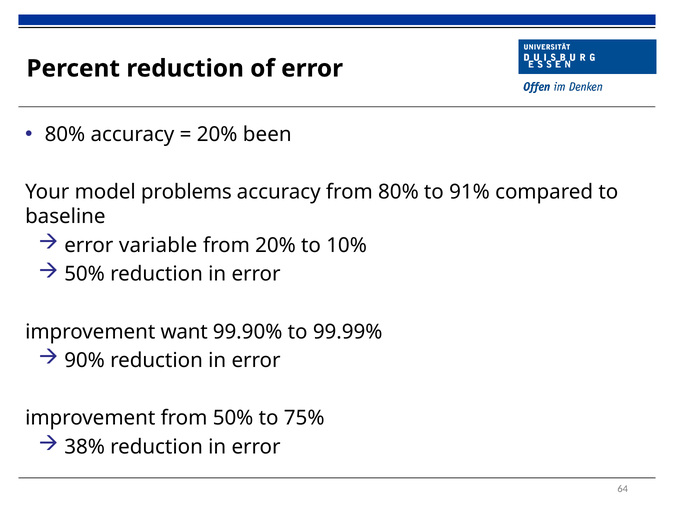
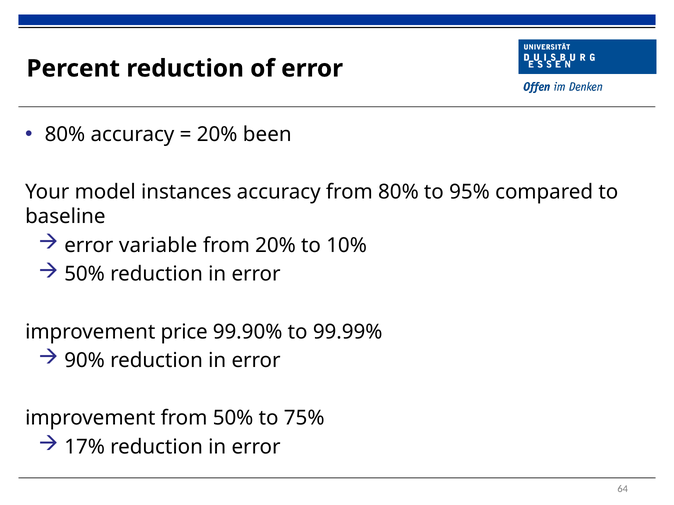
problems: problems -> instances (186, 192)
91%: 91% -> 95% (470, 192)
want: want -> price (184, 332)
38%: 38% -> 17% (85, 447)
